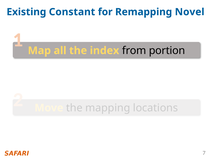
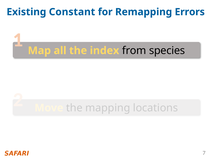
Novel: Novel -> Errors (190, 12)
portion: portion -> species (167, 50)
